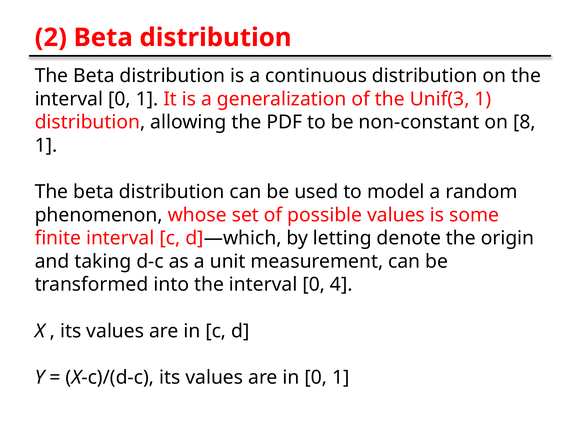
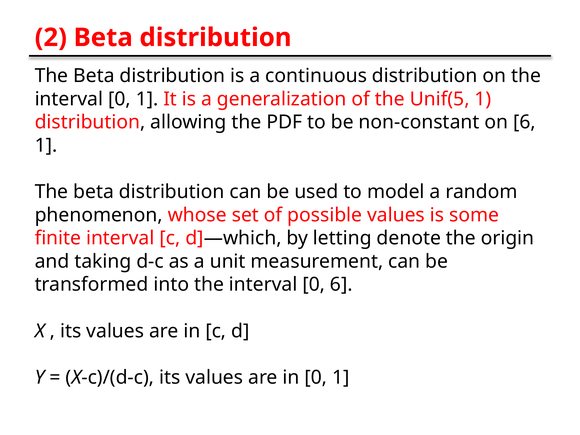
Unif(3: Unif(3 -> Unif(5 (440, 99)
on 8: 8 -> 6 (524, 122)
0 4: 4 -> 6 (341, 285)
